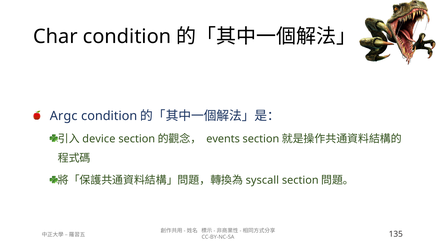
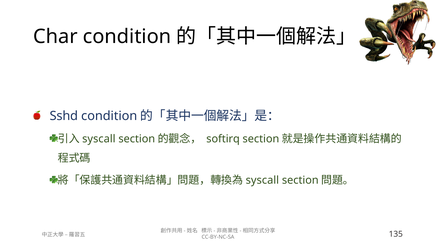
Argc: Argc -> Sshd (64, 116)
device: device -> syscall (99, 139)
events: events -> softirq (223, 139)
